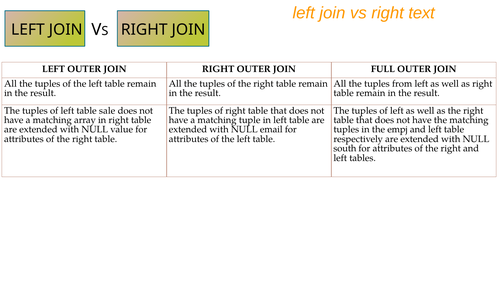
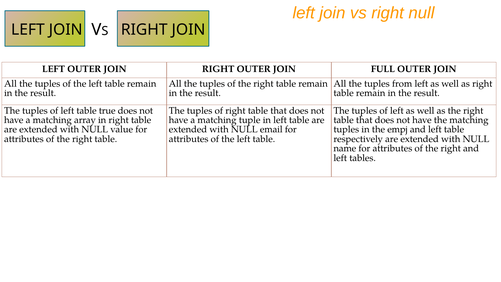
right text: text -> null (421, 13)
sale: sale -> true (107, 111)
south: south -> name (345, 148)
